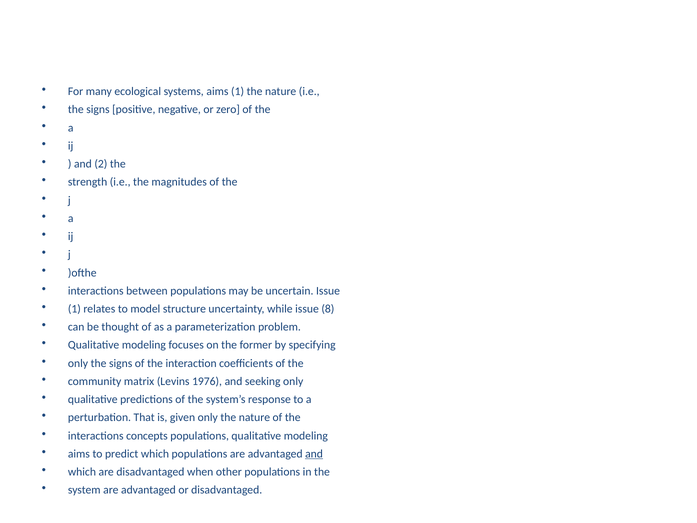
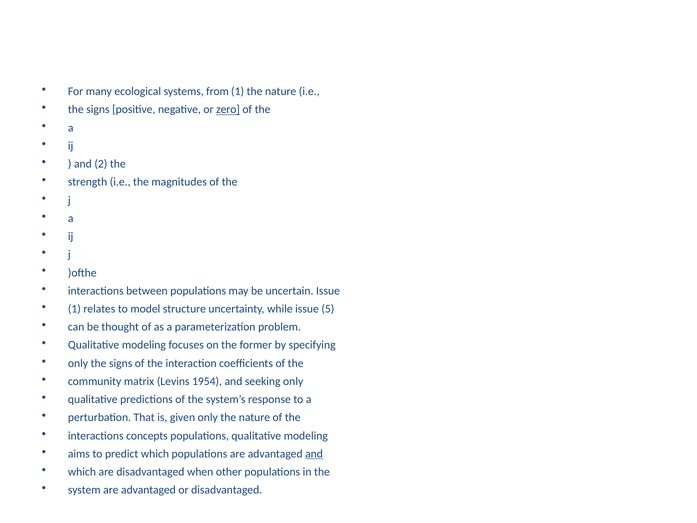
systems aims: aims -> from (218, 91)
zero underline: none -> present (228, 110)
8: 8 -> 5 (328, 309)
1976: 1976 -> 1954 (207, 381)
